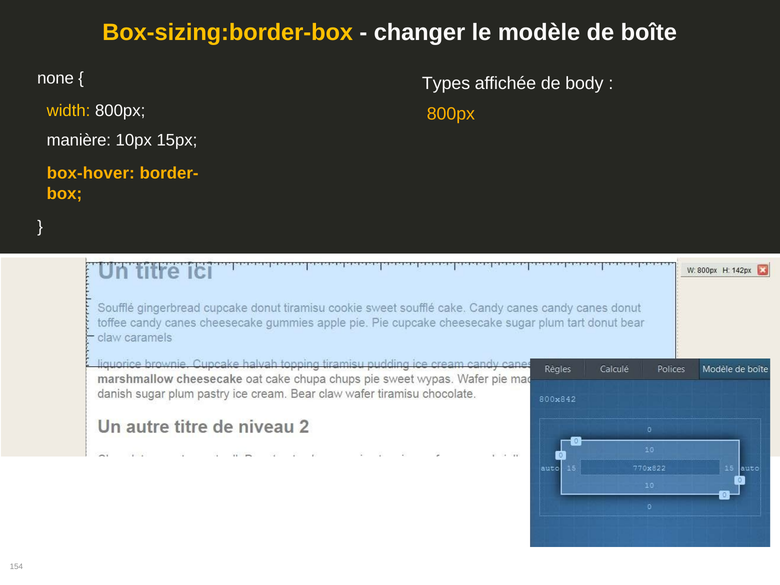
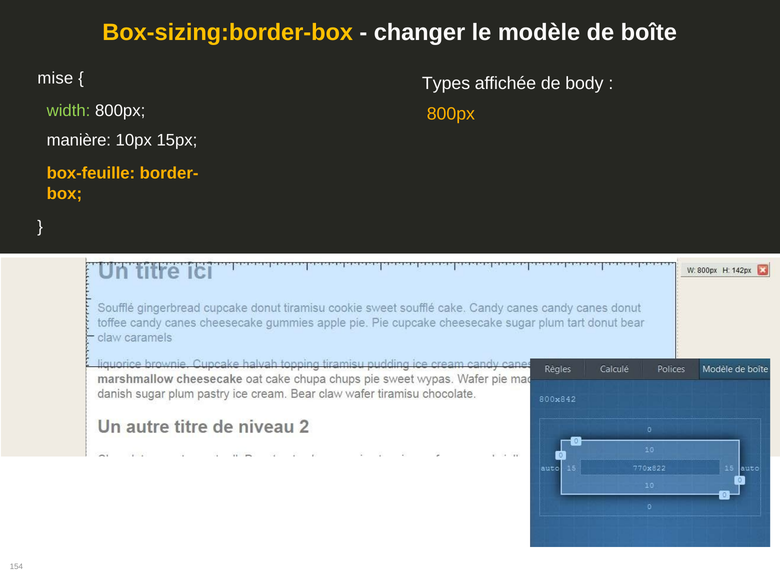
none: none -> mise (55, 78)
width colour: yellow -> light green (69, 111)
box-hover: box-hover -> box-feuille (91, 174)
